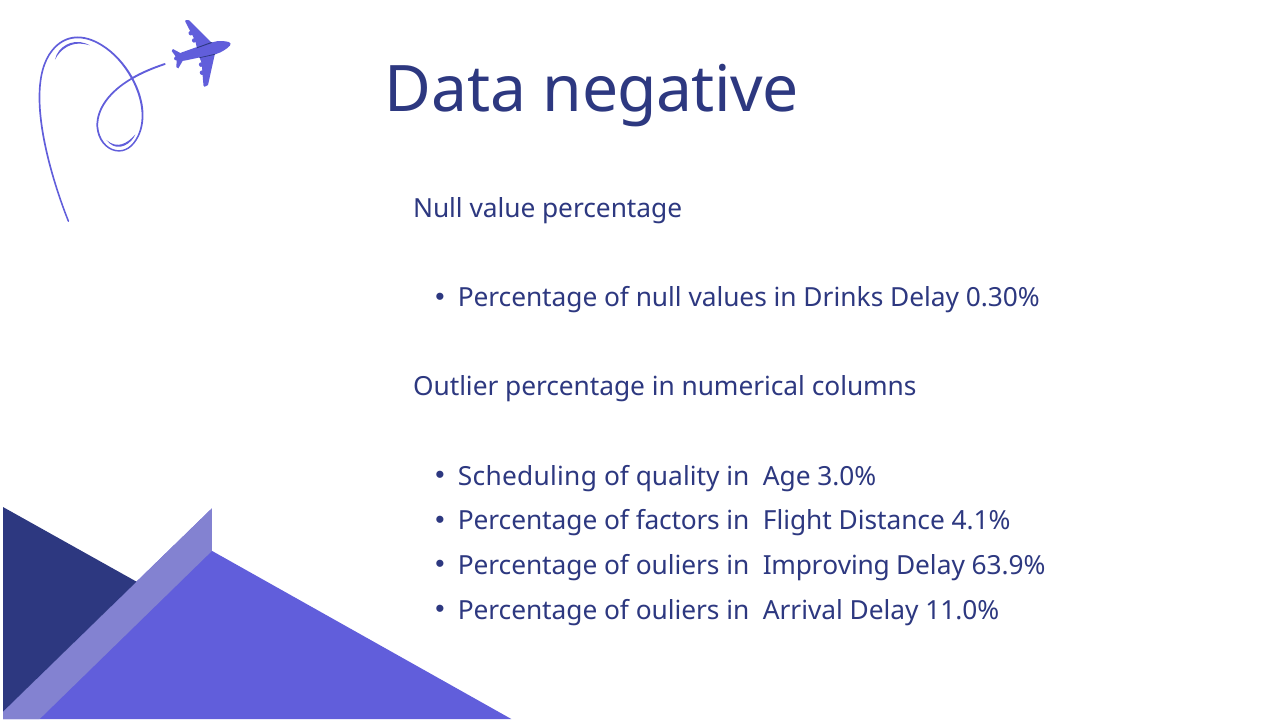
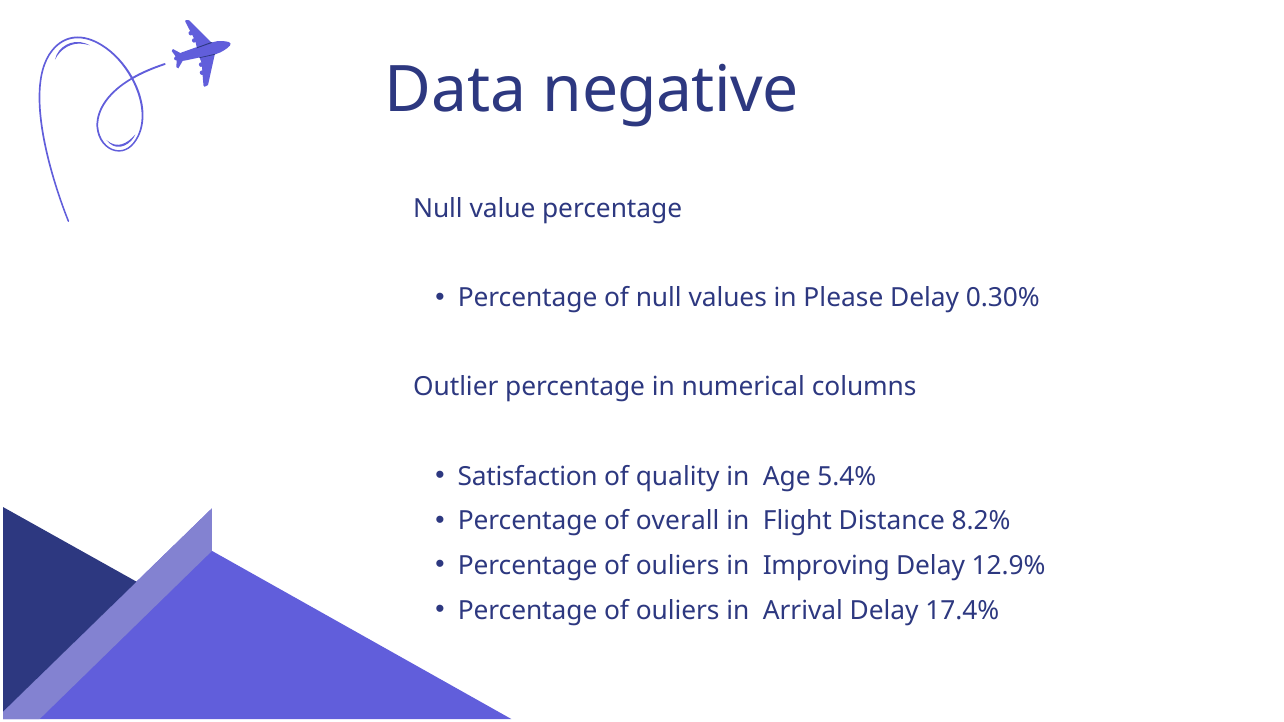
Drinks: Drinks -> Please (843, 298)
Scheduling: Scheduling -> Satisfaction (528, 477)
3.0%: 3.0% -> 5.4% (847, 477)
factors: factors -> overall (678, 521)
4.1%: 4.1% -> 8.2% (981, 521)
63.9%: 63.9% -> 12.9% (1009, 566)
11.0%: 11.0% -> 17.4% (962, 611)
